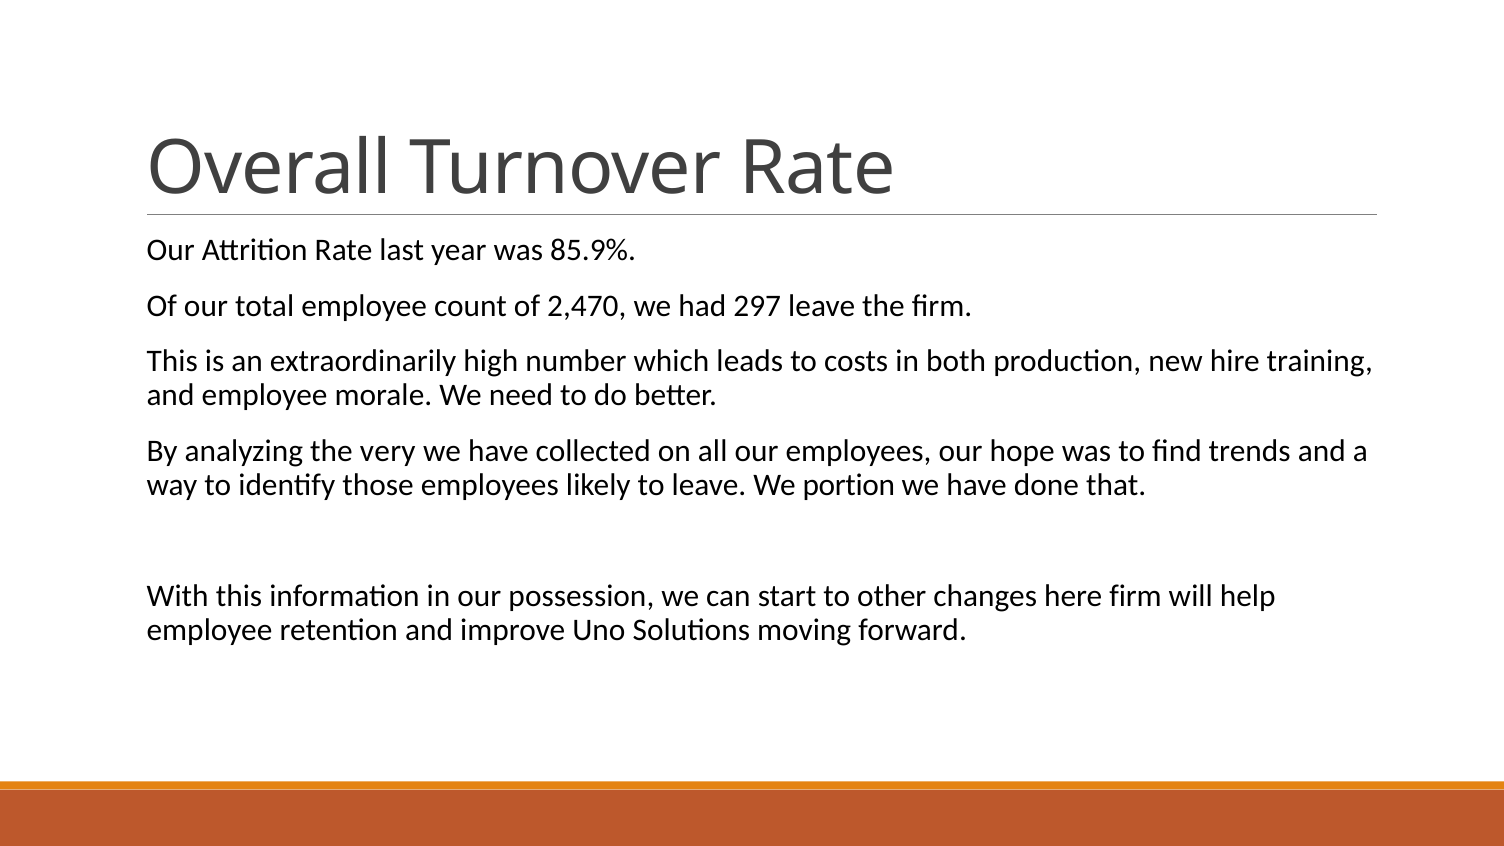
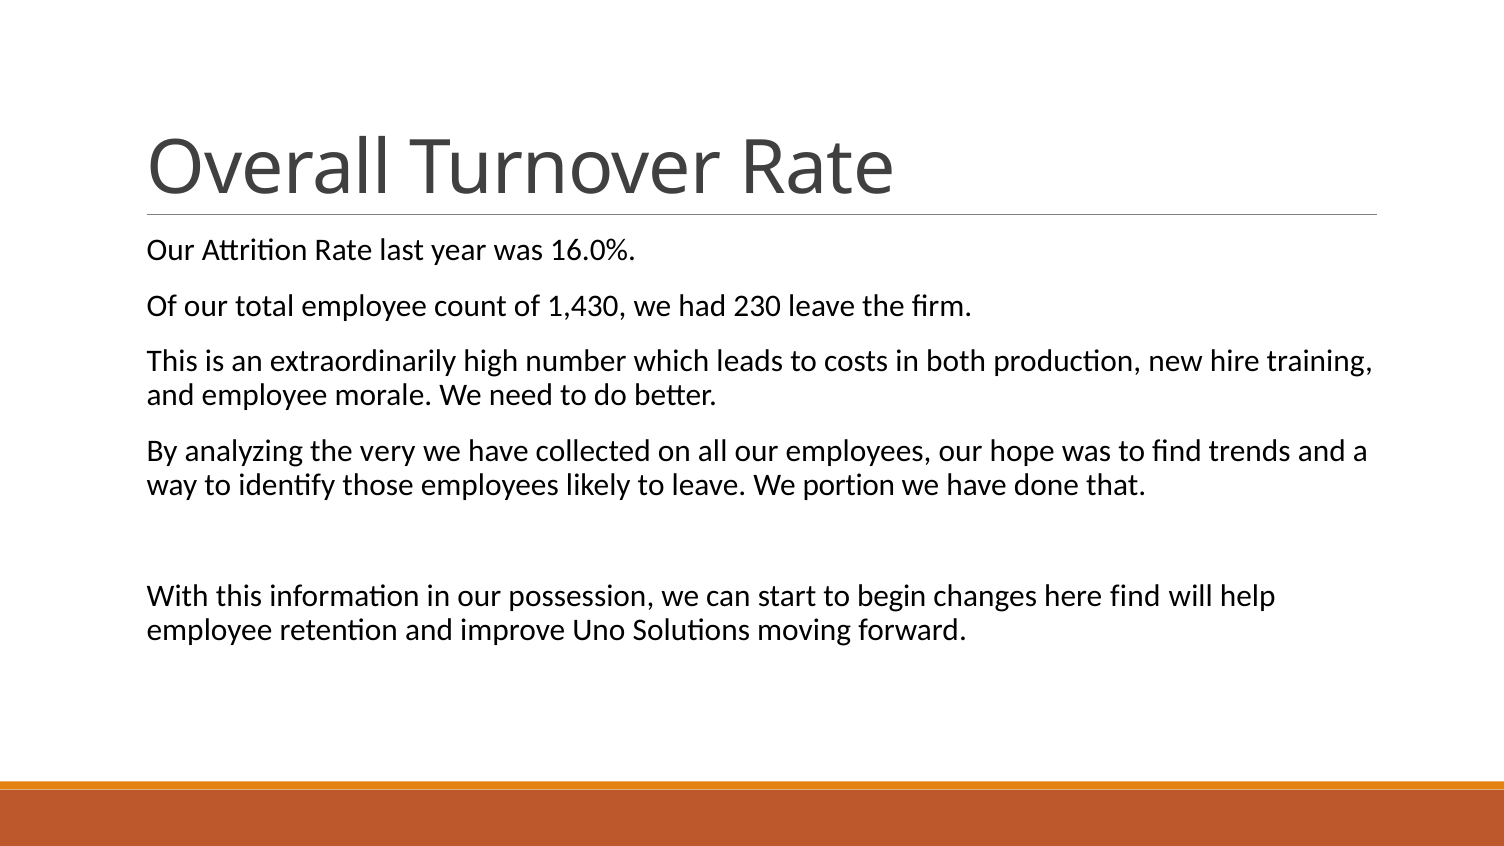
85.9%: 85.9% -> 16.0% (593, 250)
2,470: 2,470 -> 1,430 (587, 306)
297: 297 -> 230 (757, 306)
other: other -> begin (892, 597)
here firm: firm -> find (1135, 597)
